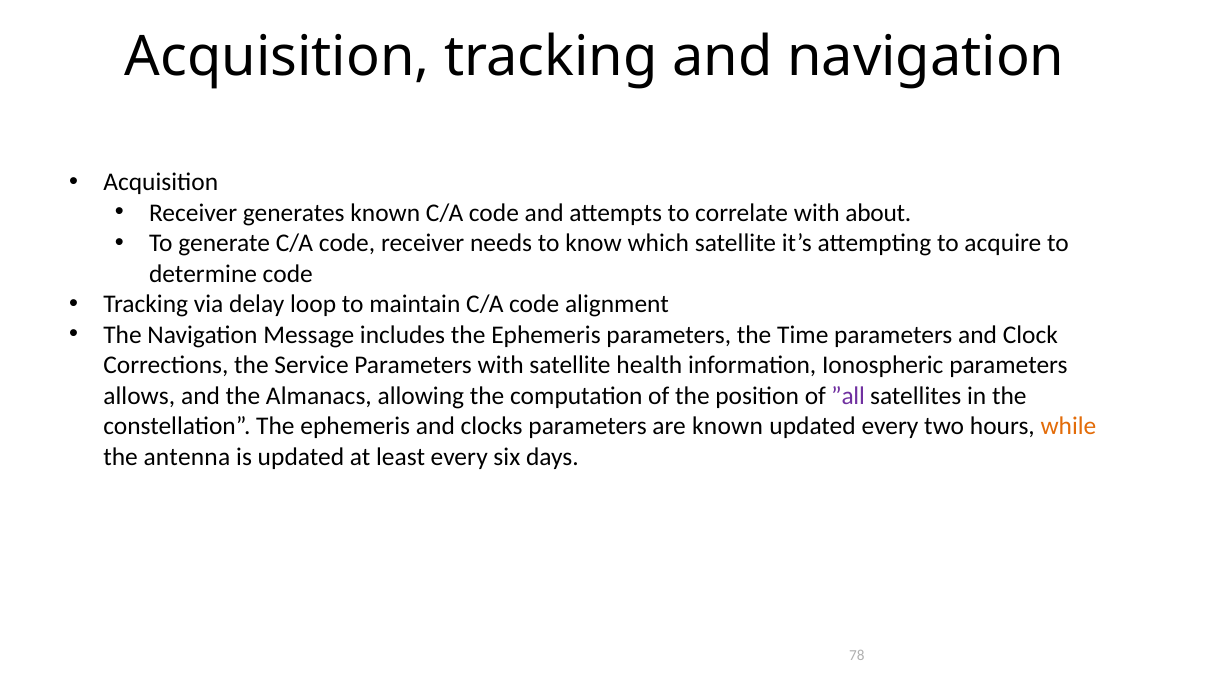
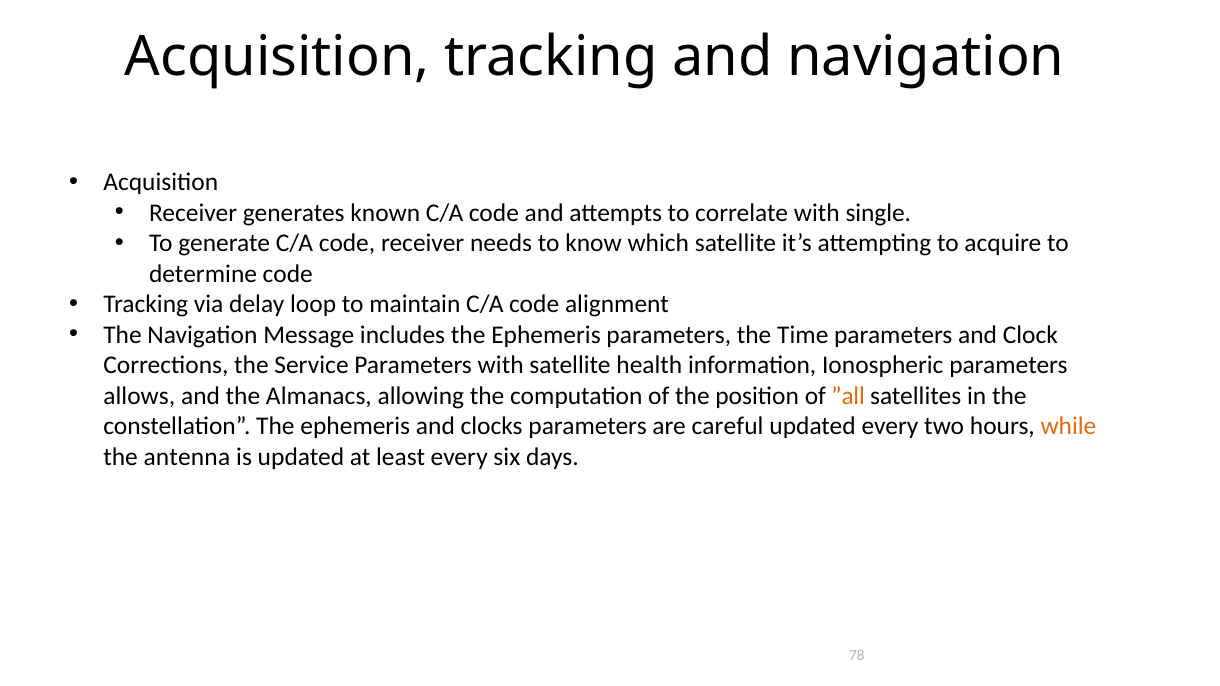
about: about -> single (878, 213)
”all colour: purple -> orange (848, 396)
are known: known -> careful (728, 427)
